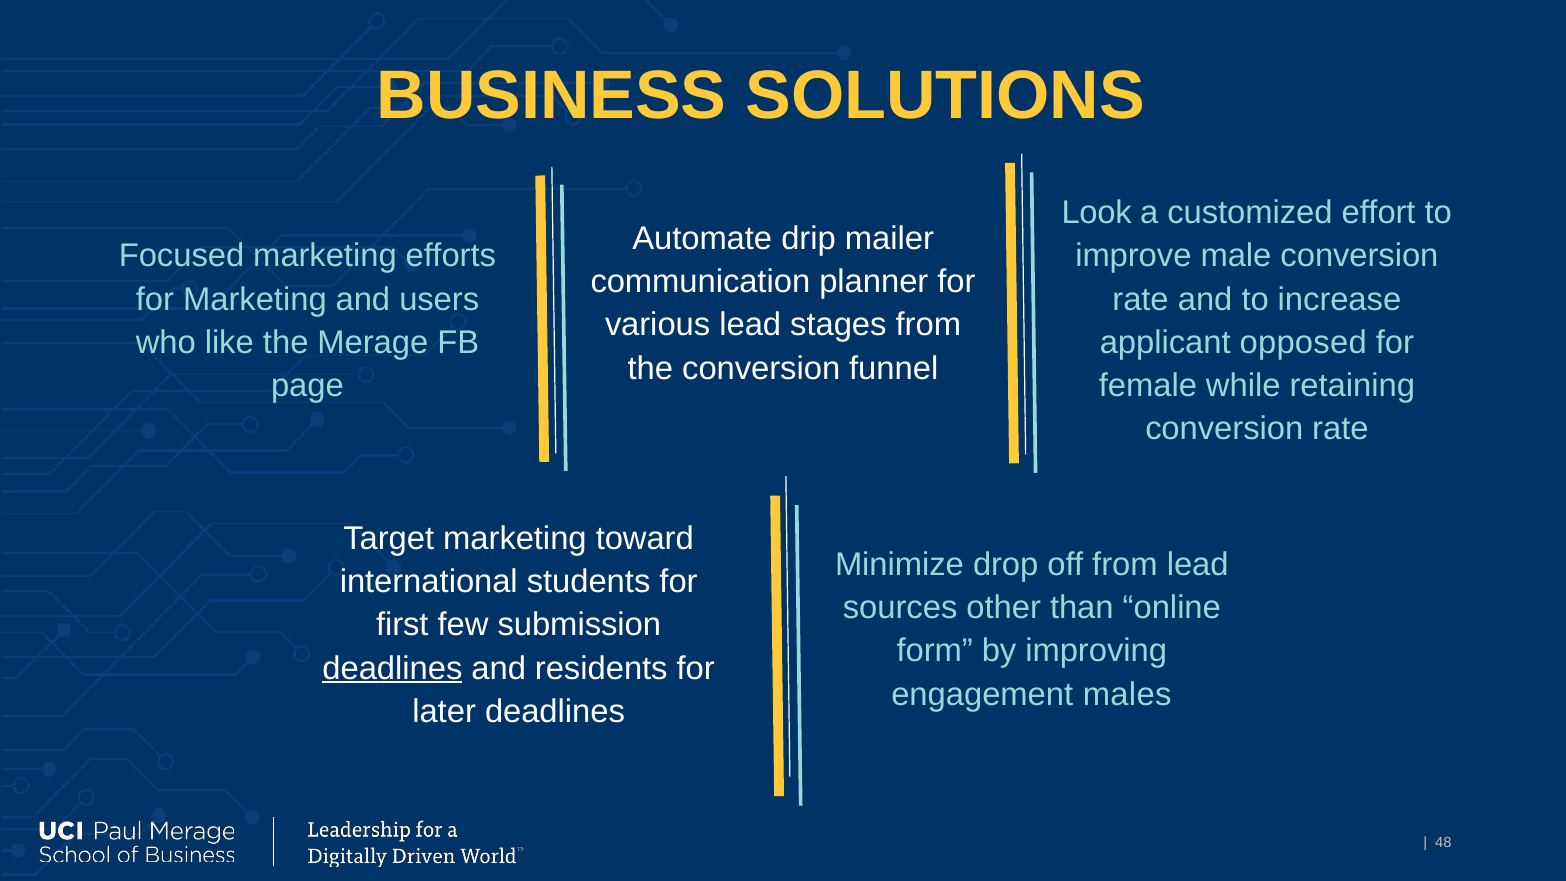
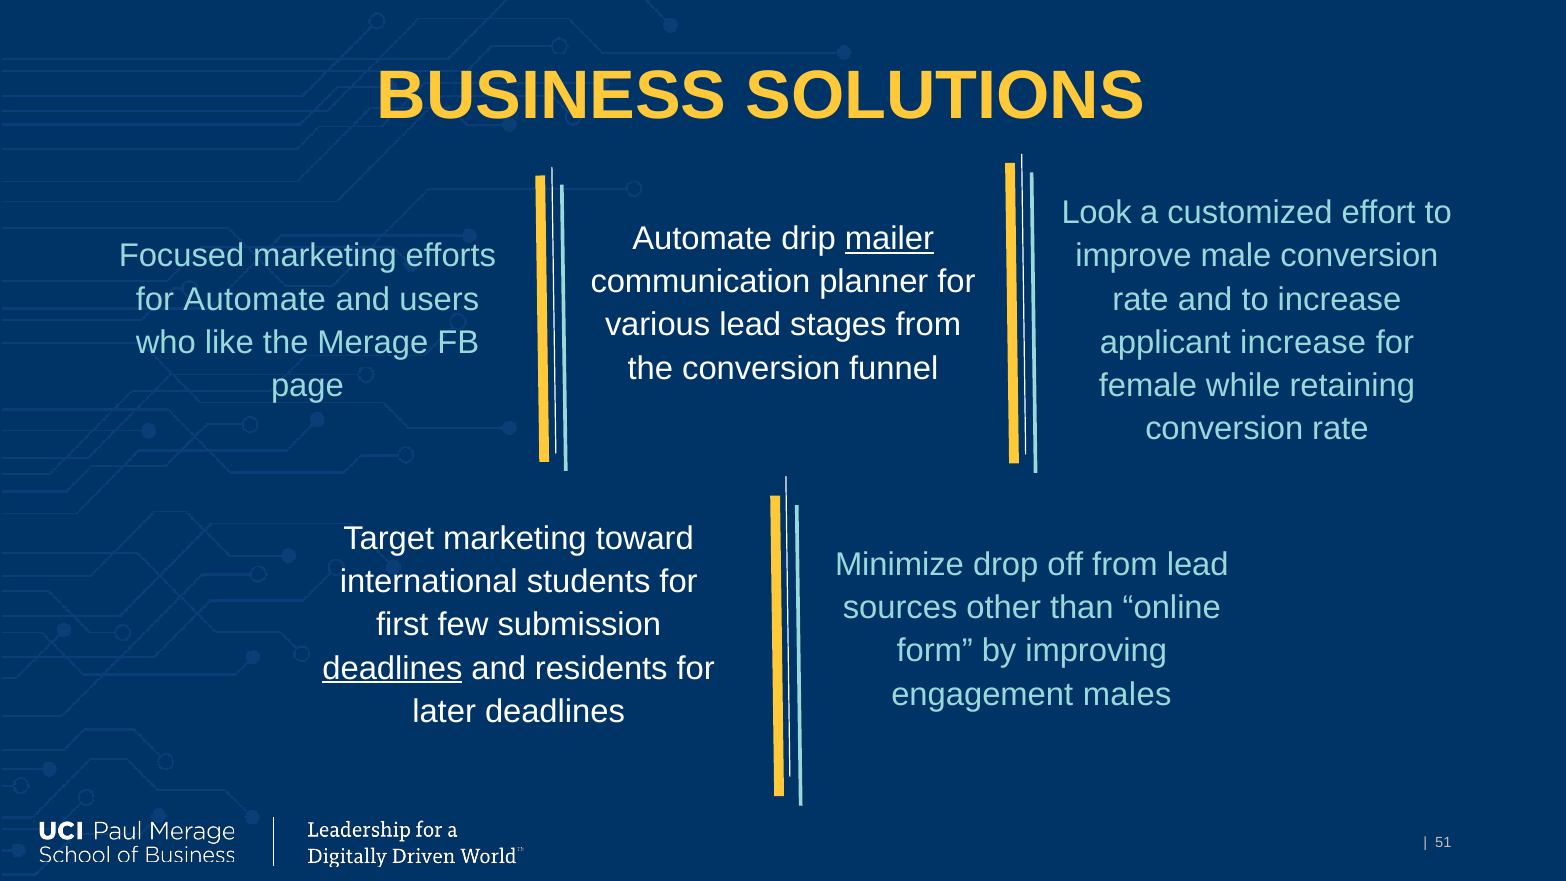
mailer underline: none -> present (889, 238)
for Marketing: Marketing -> Automate (255, 299)
applicant opposed: opposed -> increase (1303, 342)
48: 48 -> 51 (1443, 843)
